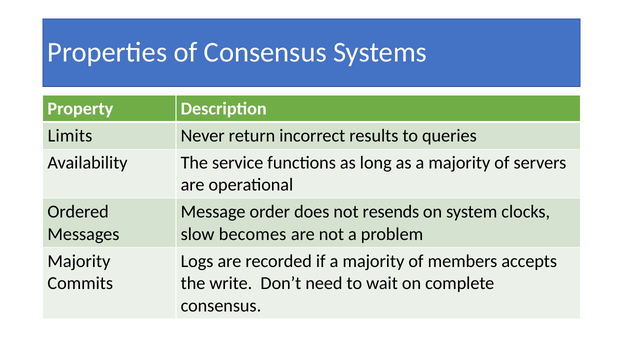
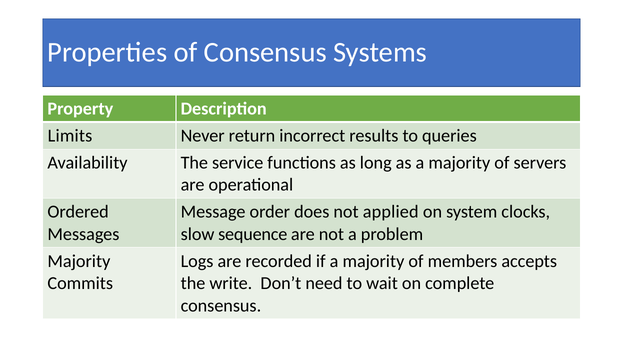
resends: resends -> applied (391, 212)
becomes: becomes -> sequence (253, 234)
